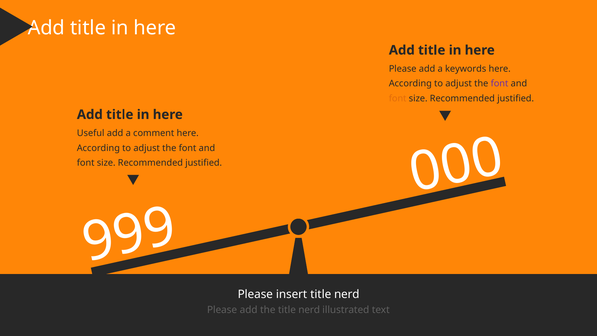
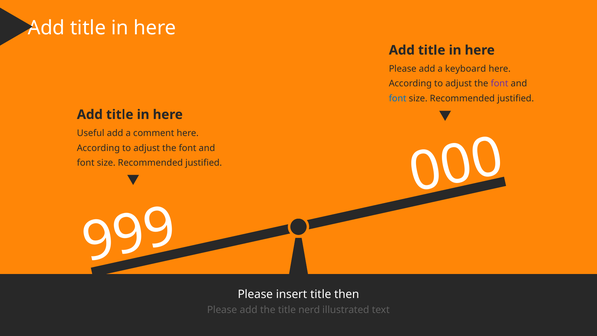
keywords: keywords -> keyboard (466, 69)
font colour: orange -> blue (398, 99)
insert title nerd: nerd -> then (347, 294)
